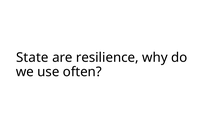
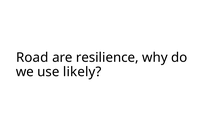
State: State -> Road (32, 57)
often: often -> likely (82, 72)
